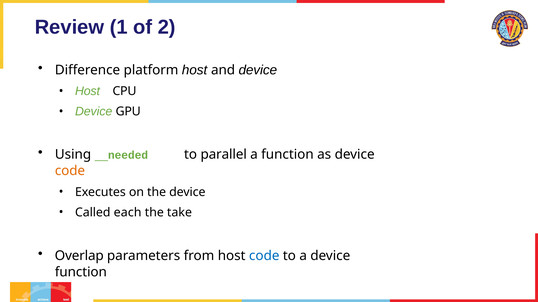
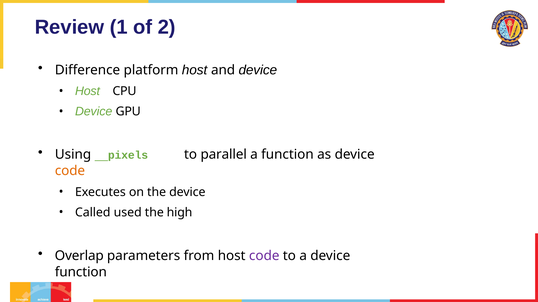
needed: needed -> pixels (128, 156)
each: each -> used (128, 213)
take: take -> high (180, 213)
code colour: blue -> purple (264, 256)
